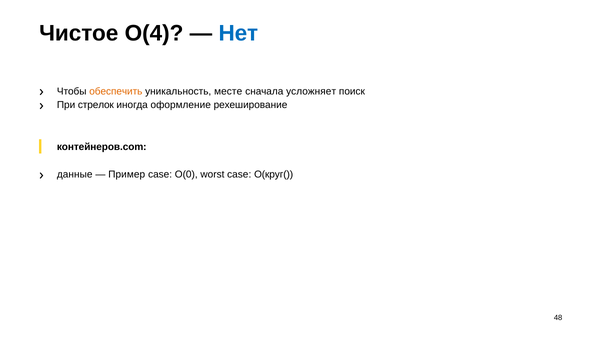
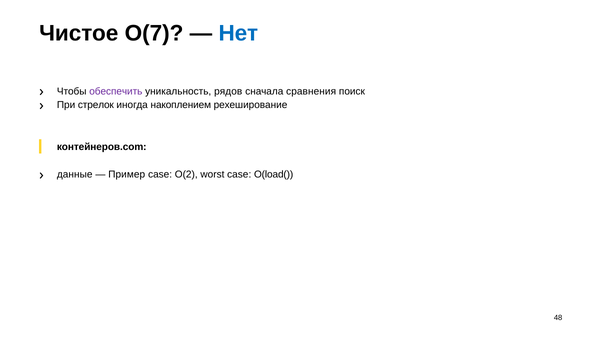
O(4: O(4 -> O(7 (154, 33)
обеспечить colour: orange -> purple (116, 91)
месте: месте -> рядов (228, 91)
усложняет: усложняет -> сравнения (311, 91)
оформление: оформление -> накоплением (181, 105)
O(0: O(0 -> O(2 (186, 175)
O(круг(: O(круг( -> O(load( (274, 175)
